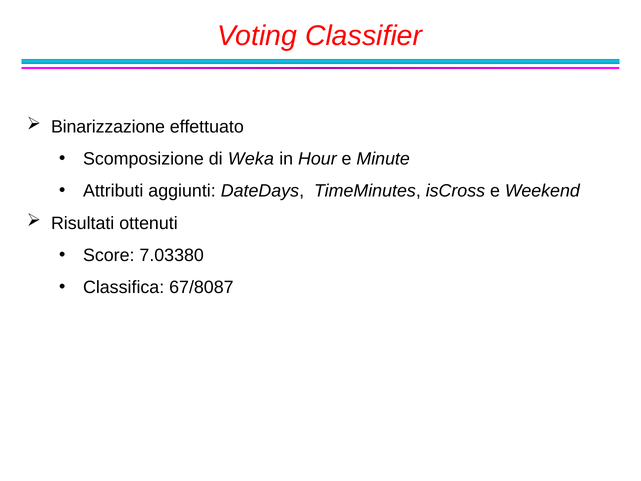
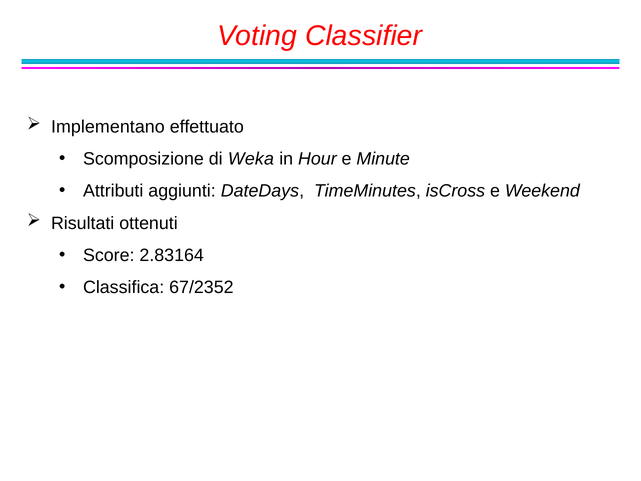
Binarizzazione: Binarizzazione -> Implementano (108, 127)
7.03380: 7.03380 -> 2.83164 (172, 255)
67/8087: 67/8087 -> 67/2352 (201, 287)
